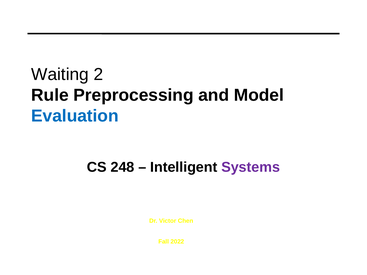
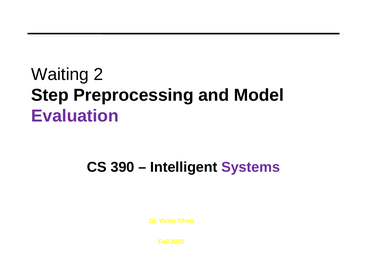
Rule: Rule -> Step (50, 95)
Evaluation colour: blue -> purple (75, 116)
248: 248 -> 390 (122, 167)
